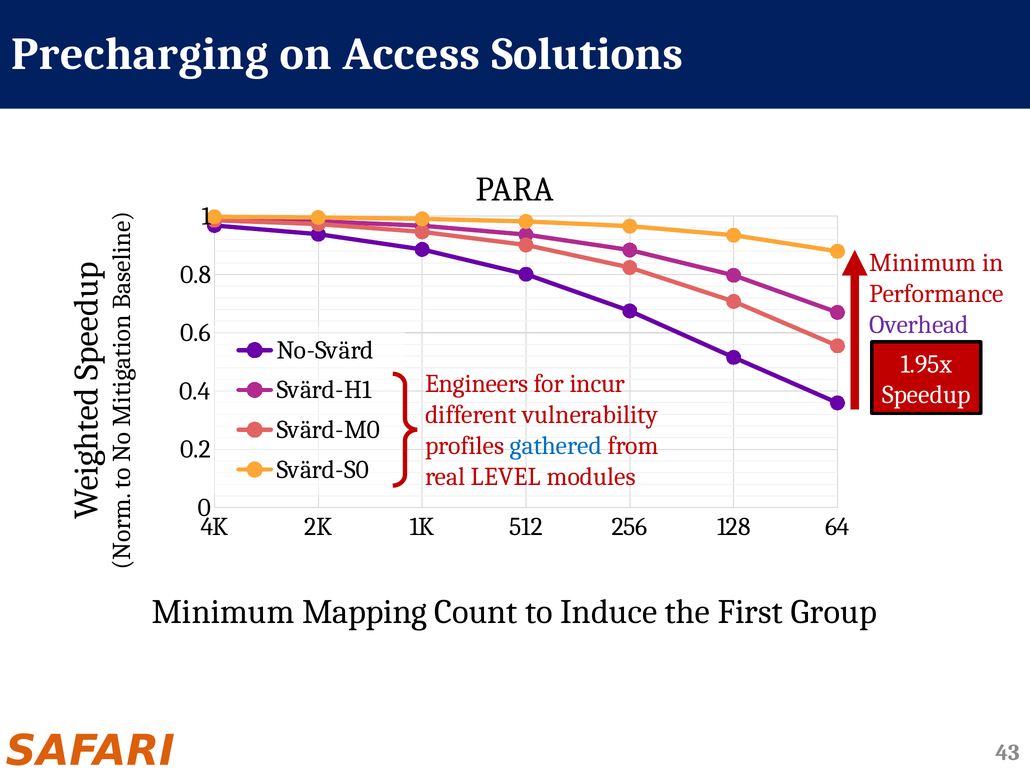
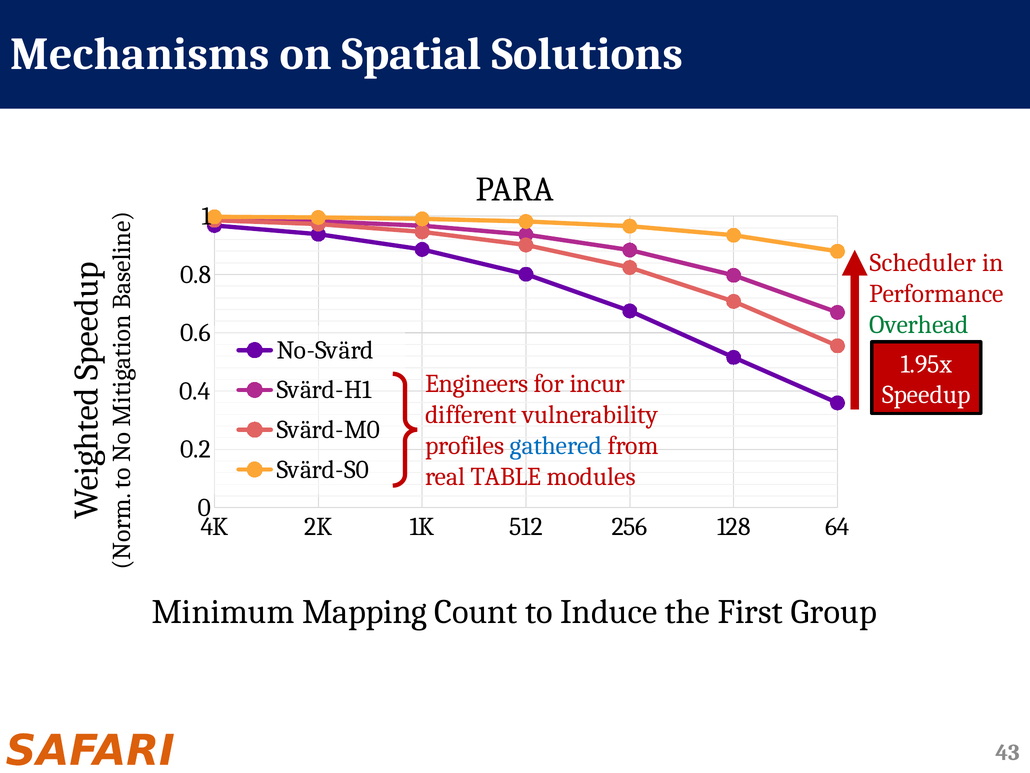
Precharging: Precharging -> Mechanisms (140, 54)
Access: Access -> Spatial (412, 54)
Minimum: Minimum -> Scheduler (923, 263)
Overhead colour: purple -> green (919, 324)
LEVEL: LEVEL -> TABLE (506, 476)
